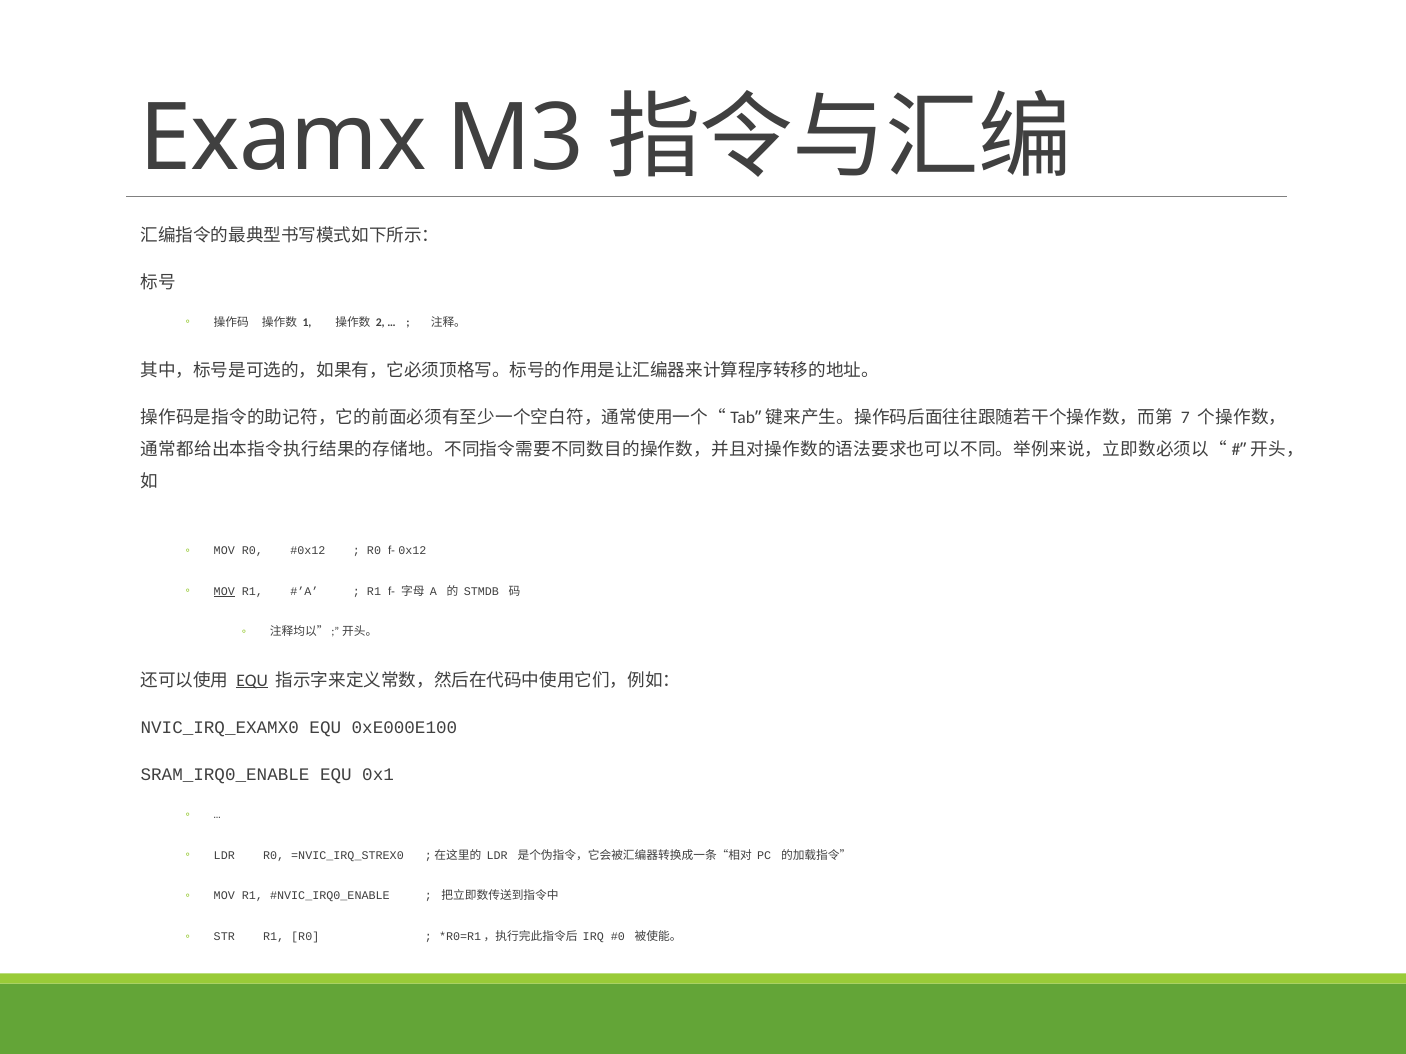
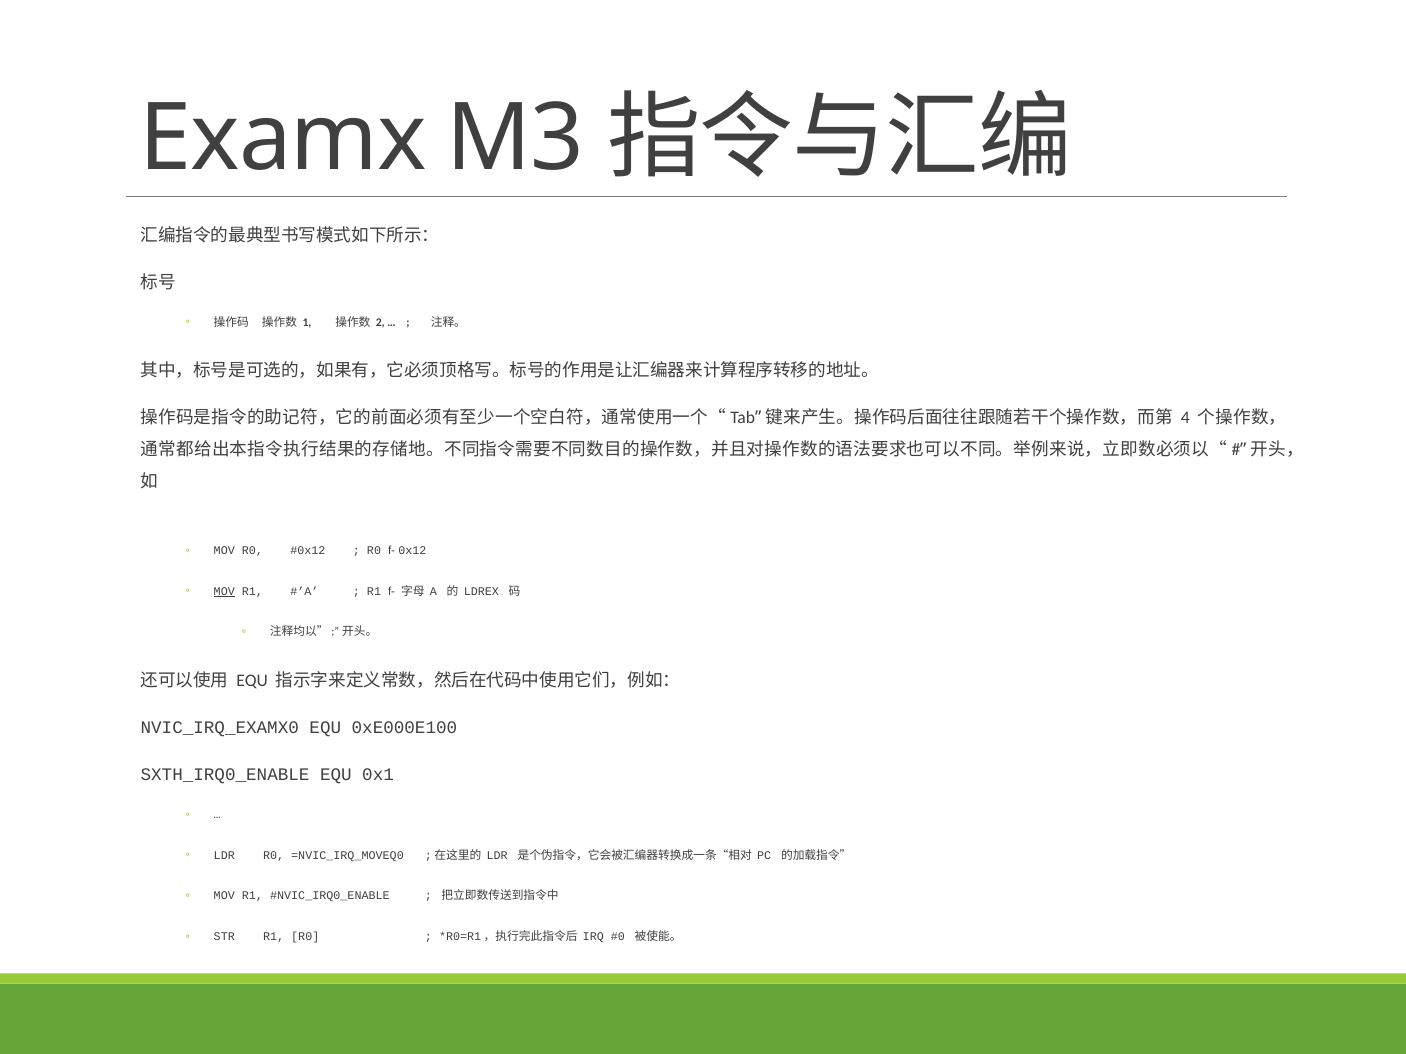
7: 7 -> 4 (1185, 418)
STMDB: STMDB -> LDREX (481, 592)
EQU underline: present -> none (252, 681)
SRAM_IRQ0_ENABLE: SRAM_IRQ0_ENABLE -> SXTH_IRQ0_ENABLE (225, 775)
=NVIC_IRQ_STREX0: =NVIC_IRQ_STREX0 -> =NVIC_IRQ_MOVEQ0 (347, 856)
